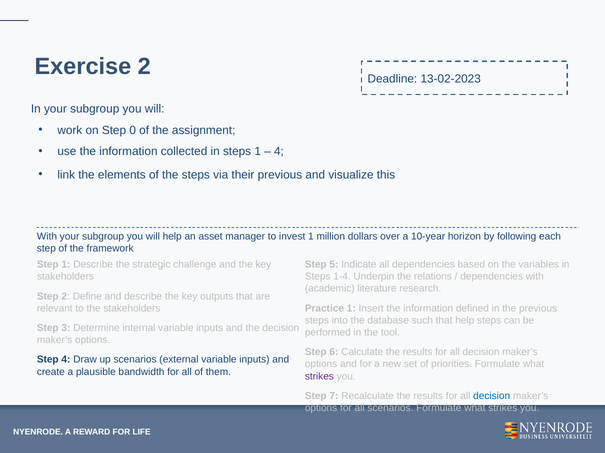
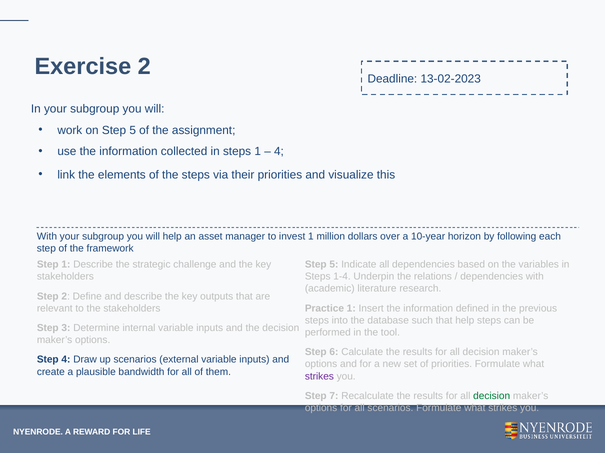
on Step 0: 0 -> 5 (133, 130)
their previous: previous -> priorities (280, 175)
decision colour: blue -> green (492, 397)
